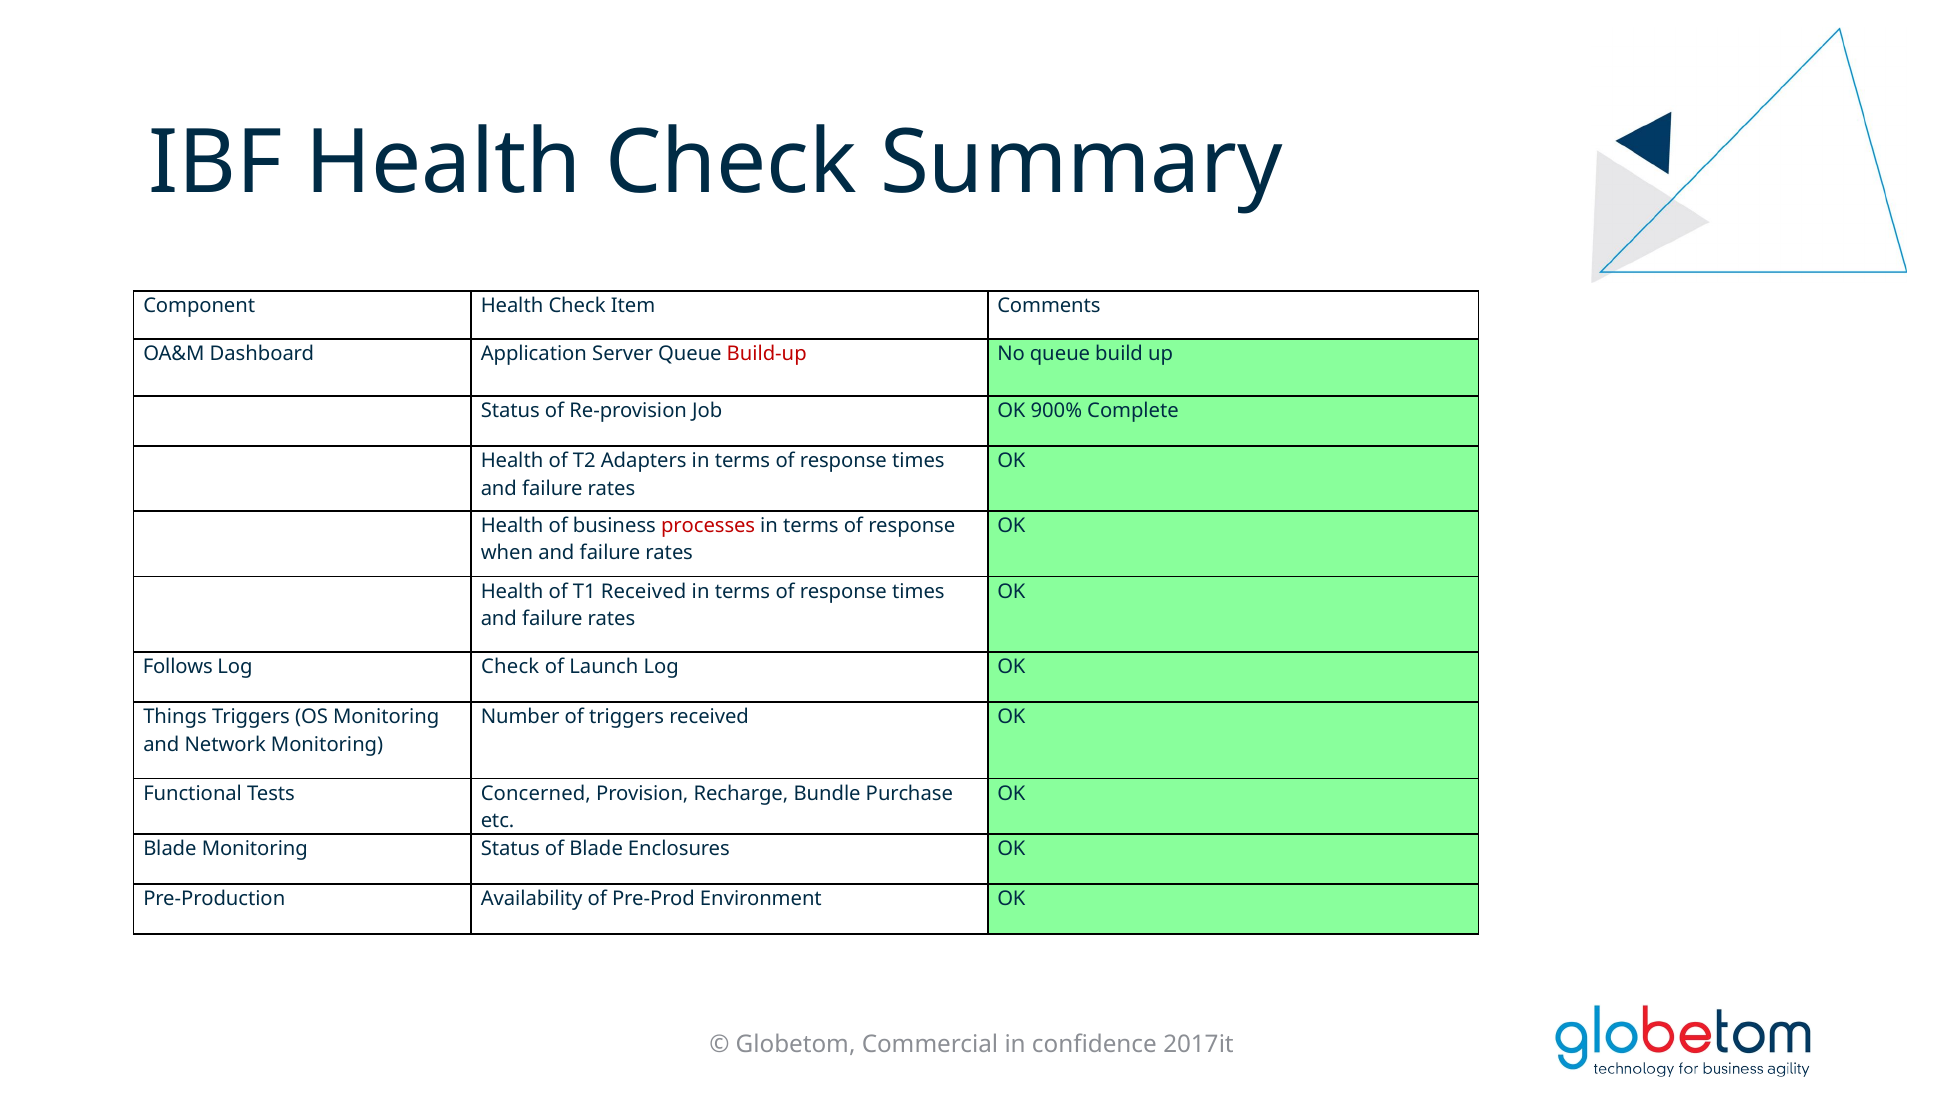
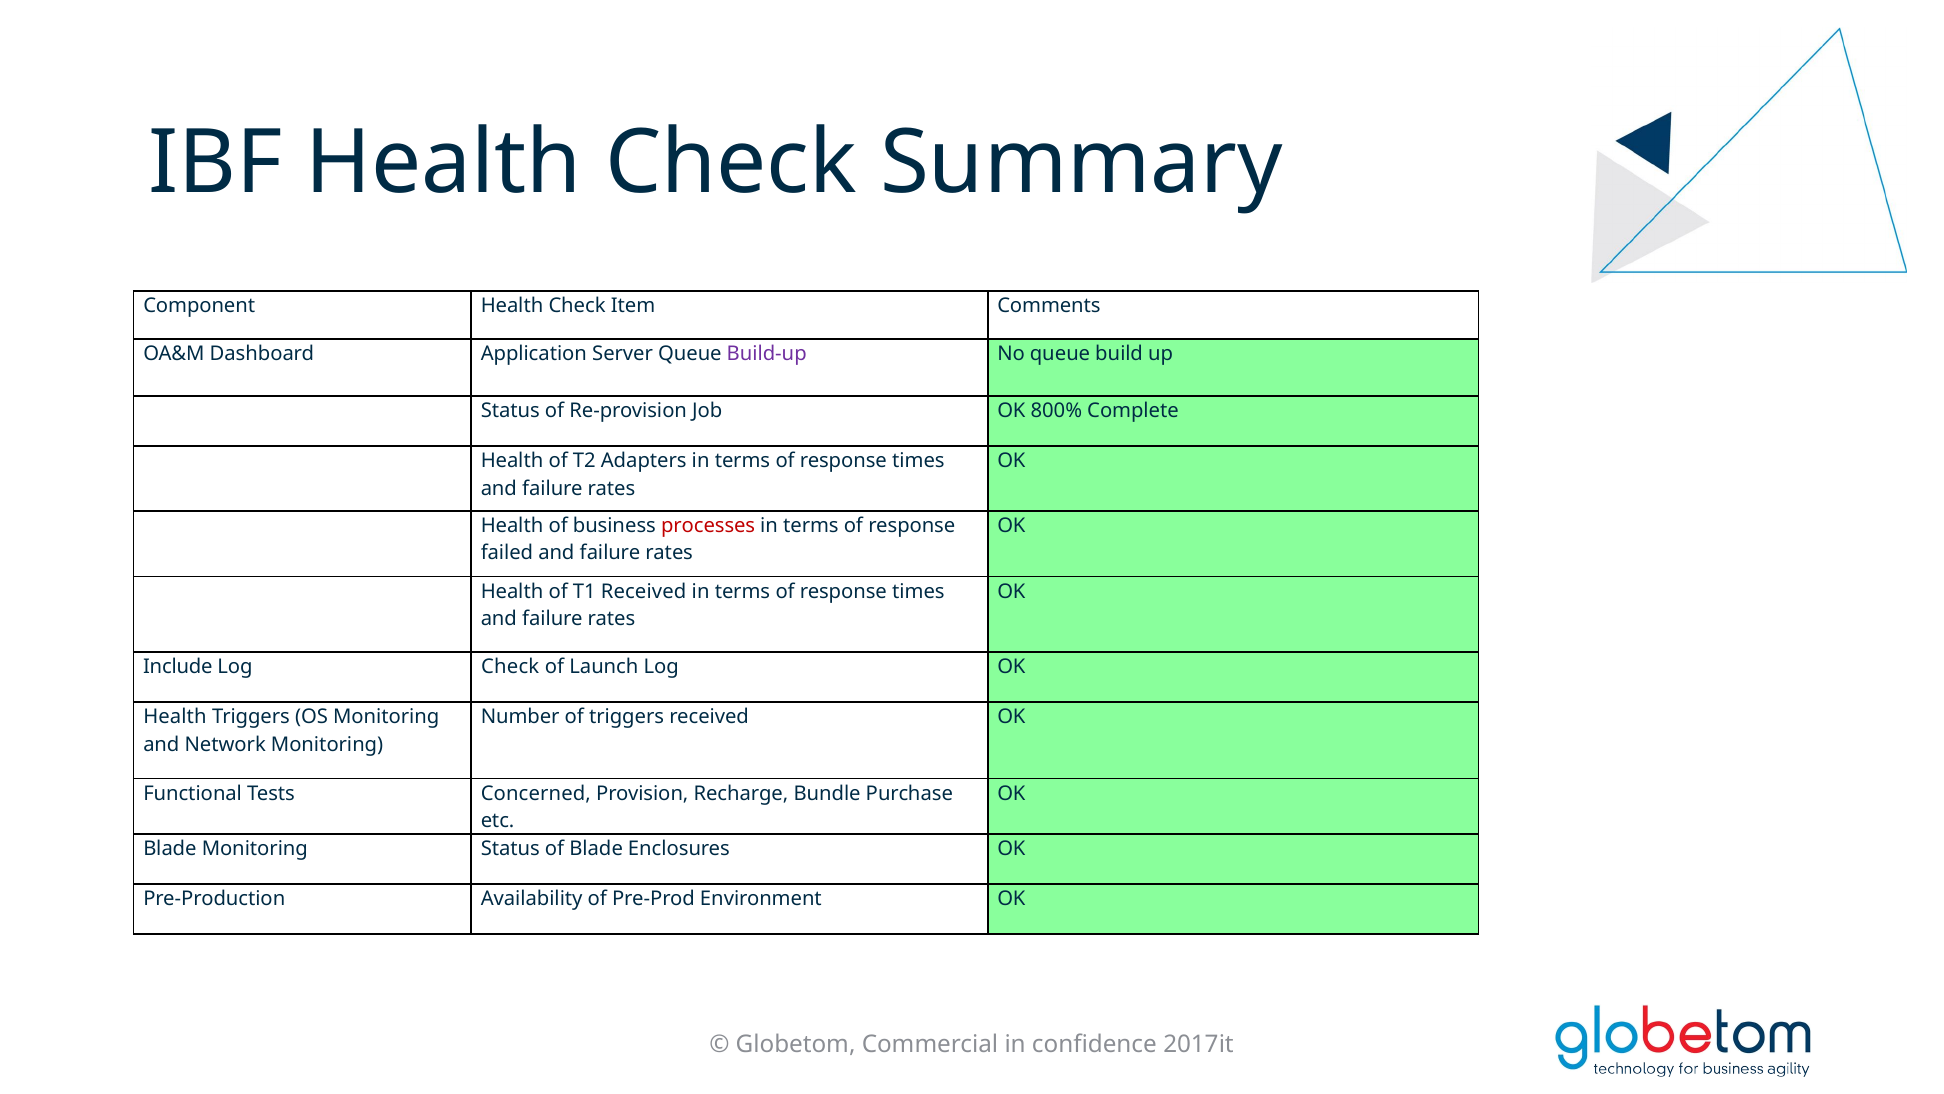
Build-up colour: red -> purple (767, 354)
900%: 900% -> 800% (1056, 411)
when: when -> failed (507, 553)
Follows: Follows -> Include (178, 667)
Things: Things -> Health (175, 717)
